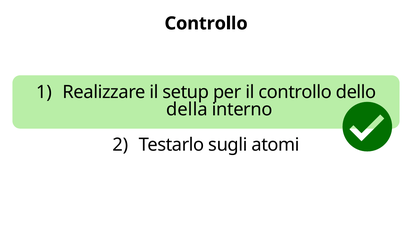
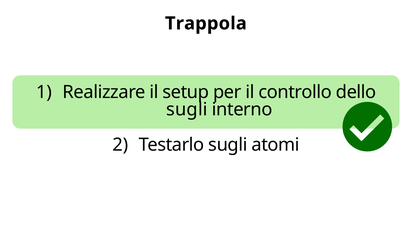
Controllo: Controllo -> Trappola (206, 23)
della: della -> sugli (187, 110)
